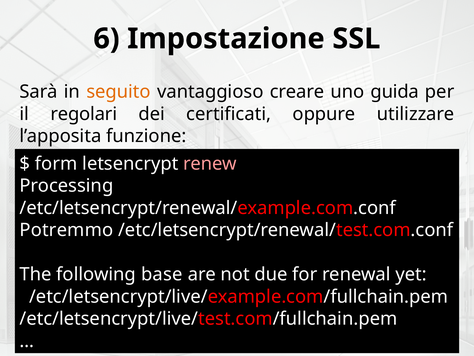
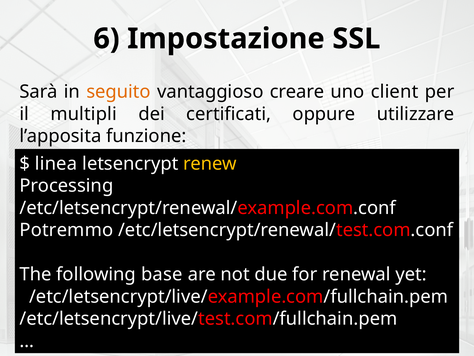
guida: guida -> client (395, 92)
regolari: regolari -> multipli (84, 114)
form: form -> linea (56, 163)
renew colour: pink -> yellow (210, 163)
